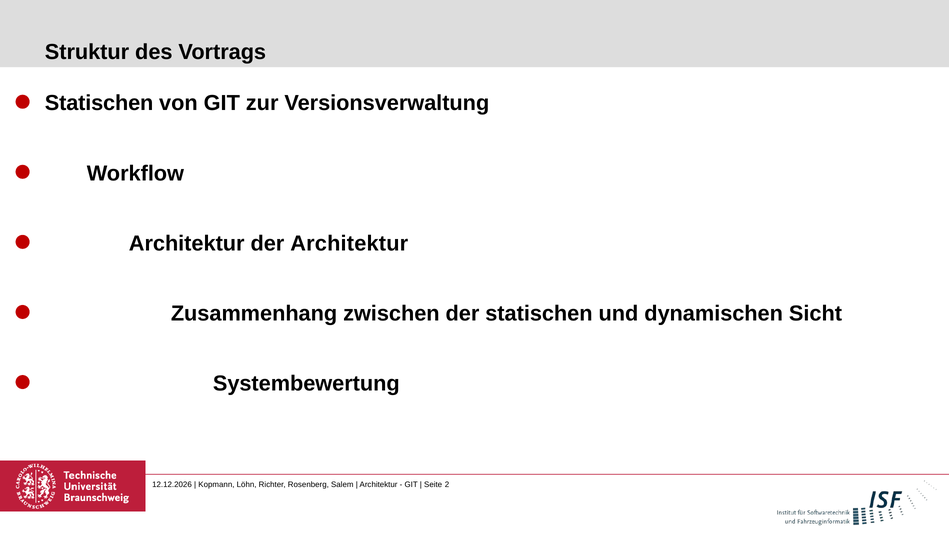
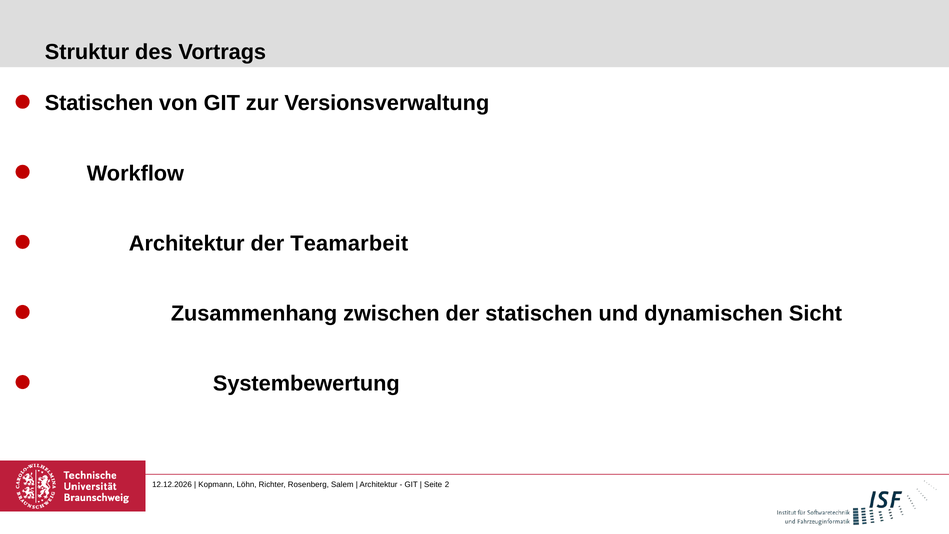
der Architektur: Architektur -> Teamarbeit (349, 243)
